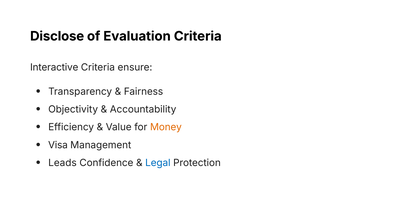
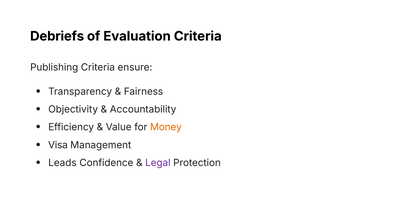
Disclose: Disclose -> Debriefs (57, 36)
Interactive: Interactive -> Publishing (54, 67)
Legal colour: blue -> purple (158, 162)
